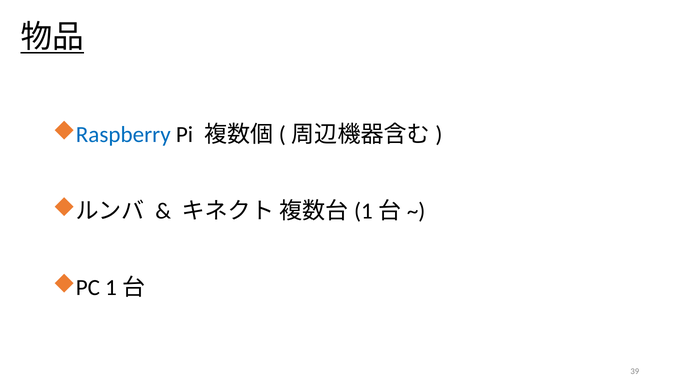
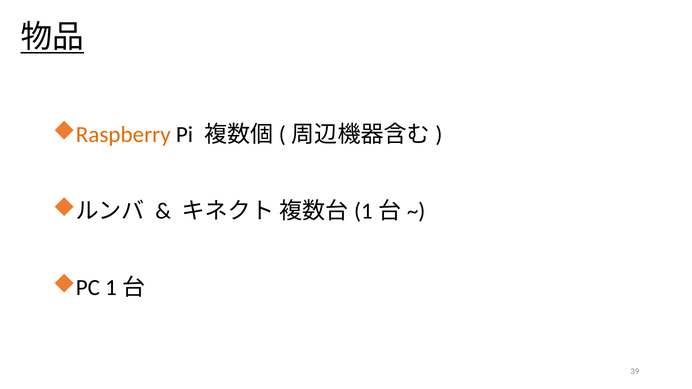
Raspberry colour: blue -> orange (123, 135)
